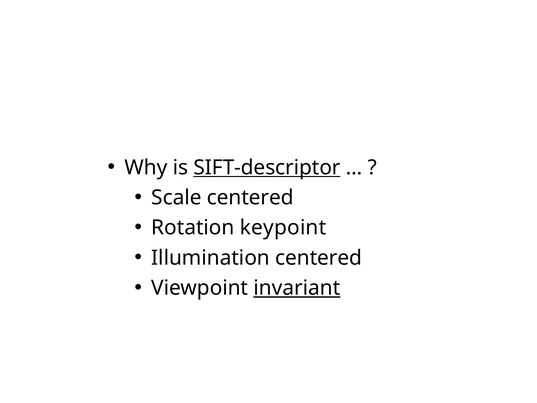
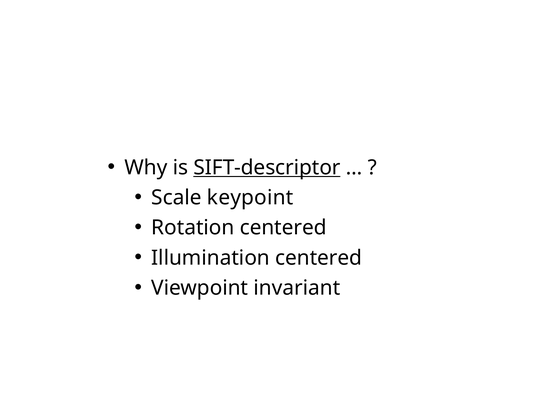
Scale centered: centered -> keypoint (250, 198)
Rotation keypoint: keypoint -> centered (283, 228)
invariant underline: present -> none (297, 288)
